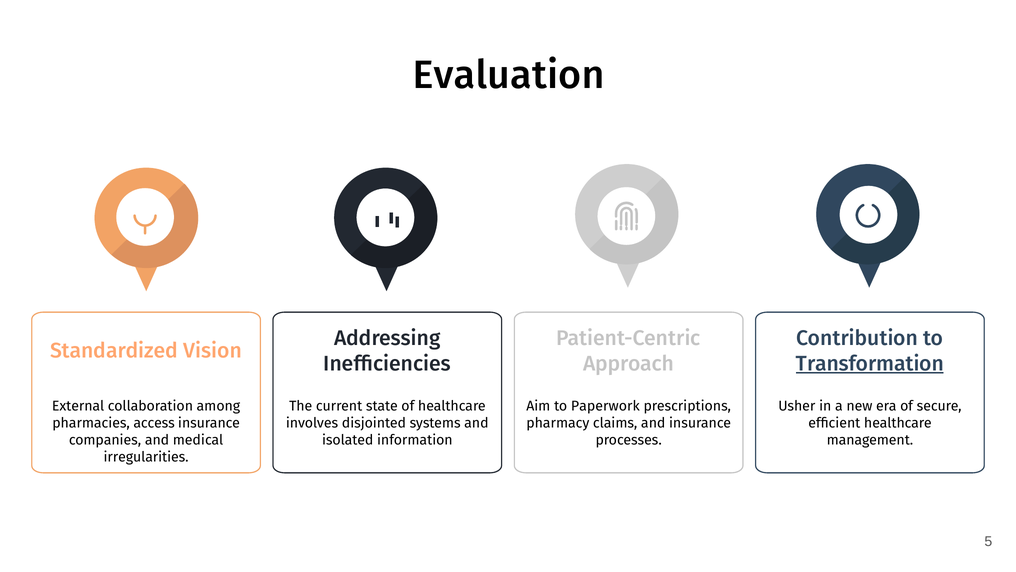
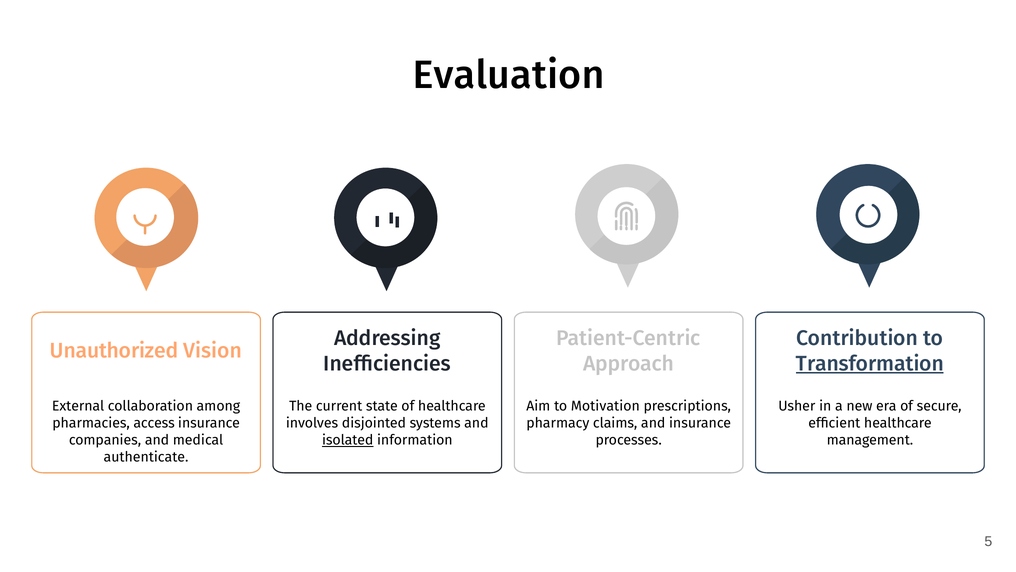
Standardized: Standardized -> Unauthorized (114, 351)
Paperwork: Paperwork -> Motivation (605, 406)
isolated underline: none -> present (348, 440)
irregularities: irregularities -> authenticate (146, 457)
